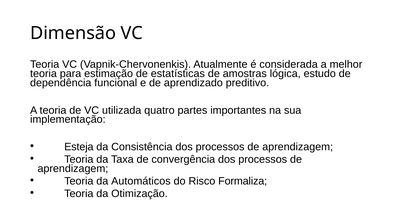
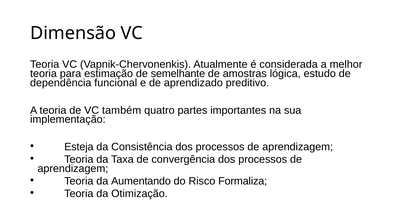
estatísticas: estatísticas -> semelhante (178, 74)
utilizada: utilizada -> também (122, 110)
Automáticos: Automáticos -> Aumentando (141, 181)
